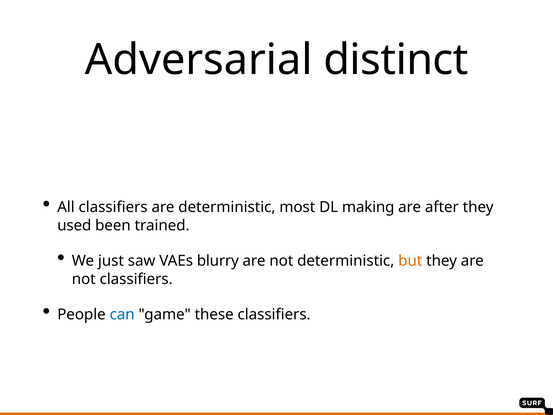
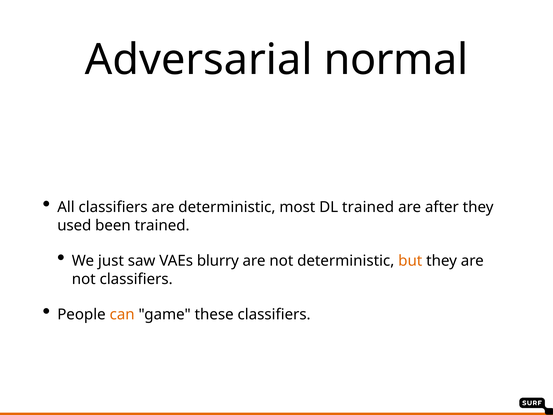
distinct: distinct -> normal (396, 60)
DL making: making -> trained (368, 207)
can colour: blue -> orange (122, 314)
